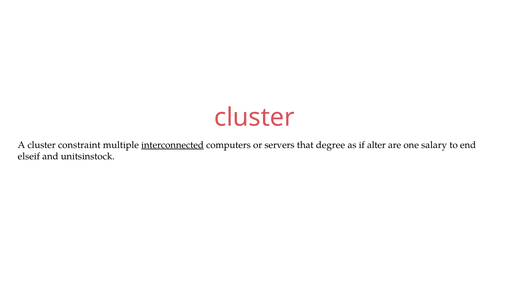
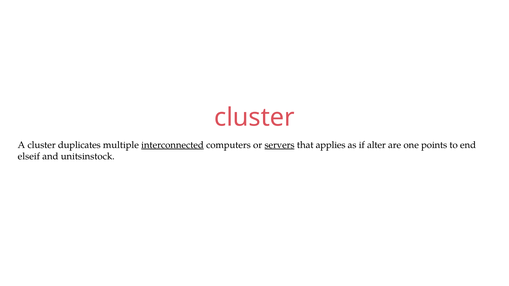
constraint: constraint -> duplicates (79, 145)
servers underline: none -> present (280, 145)
degree: degree -> applies (331, 145)
salary: salary -> points (434, 145)
